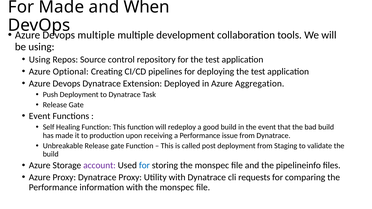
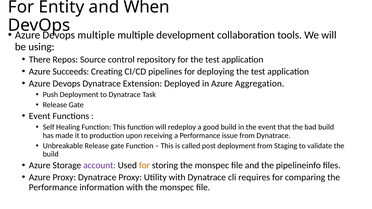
For Made: Made -> Entity (61, 7)
Using: Using -> There (40, 60)
Optional: Optional -> Succeeds (71, 72)
for colour: blue -> orange (144, 166)
requests: requests -> requires (254, 177)
